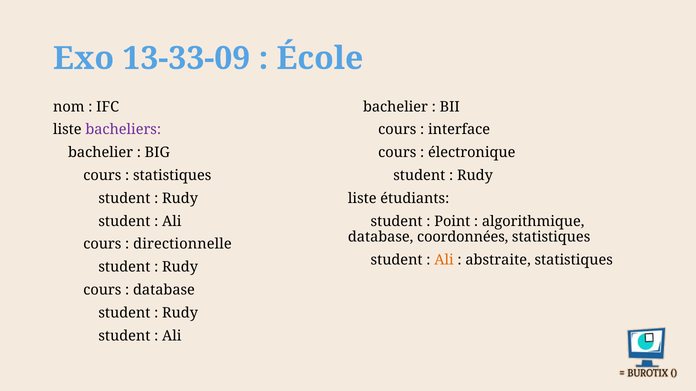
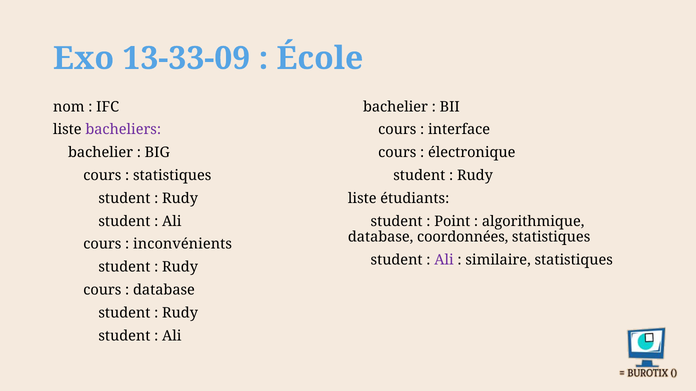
directionnelle: directionnelle -> inconvénients (183, 244)
Ali colour: orange -> purple (444, 260)
abstraite: abstraite -> similaire (498, 260)
